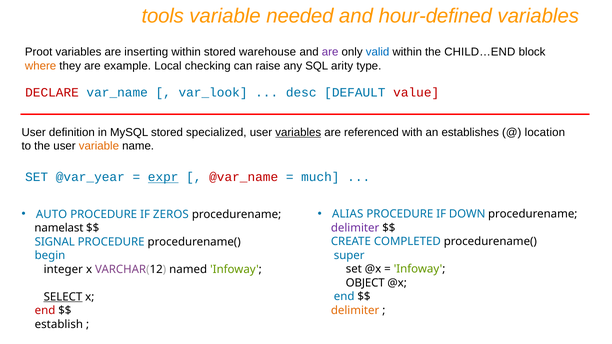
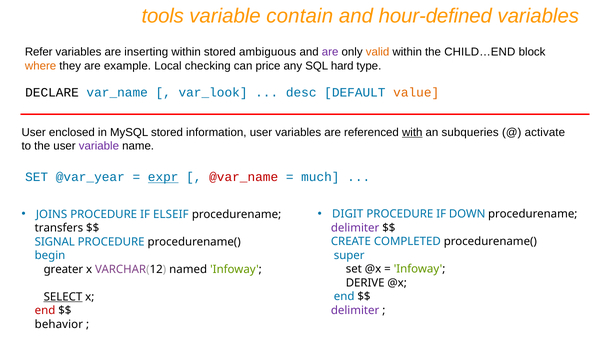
needed: needed -> contain (300, 16)
Proot: Proot -> Refer (39, 52)
warehouse: warehouse -> ambiguous (268, 52)
valid colour: blue -> orange (378, 52)
raise: raise -> price (268, 66)
arity: arity -> hard (342, 66)
DECLARE colour: red -> black (52, 93)
value colour: red -> orange (416, 93)
definition: definition -> enclosed (72, 132)
specialized: specialized -> information (216, 132)
variables underline: present -> none (298, 132)
with underline: none -> present (412, 132)
establishes: establishes -> subqueries (470, 132)
location: location -> activate (545, 132)
variable colour: orange -> purple (99, 146)
ALIAS: ALIAS -> DIGIT (348, 214)
AUTO: AUTO -> JOINS (52, 214)
ZEROS: ZEROS -> ELSEIF (171, 214)
namelast: namelast -> transfers (59, 228)
integer: integer -> greater (63, 269)
OBJECT: OBJECT -> DERIVE (365, 283)
delimiter colour: orange -> purple (355, 311)
establish: establish -> behavior (59, 325)
